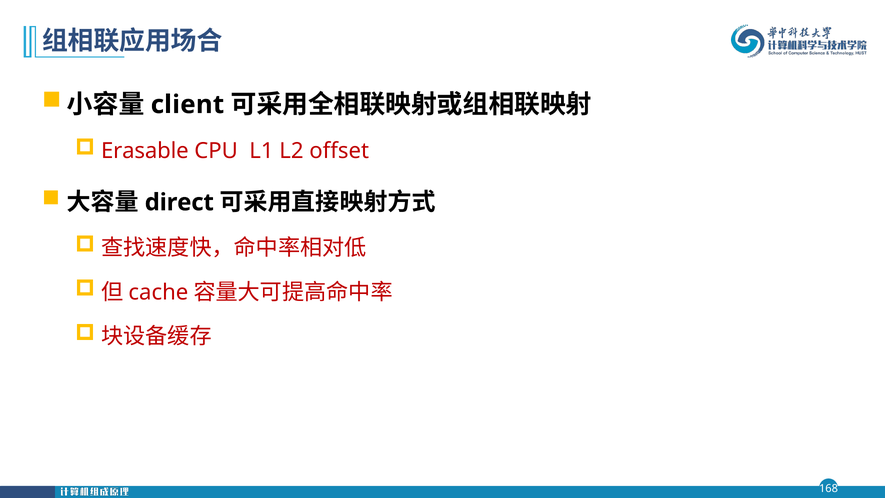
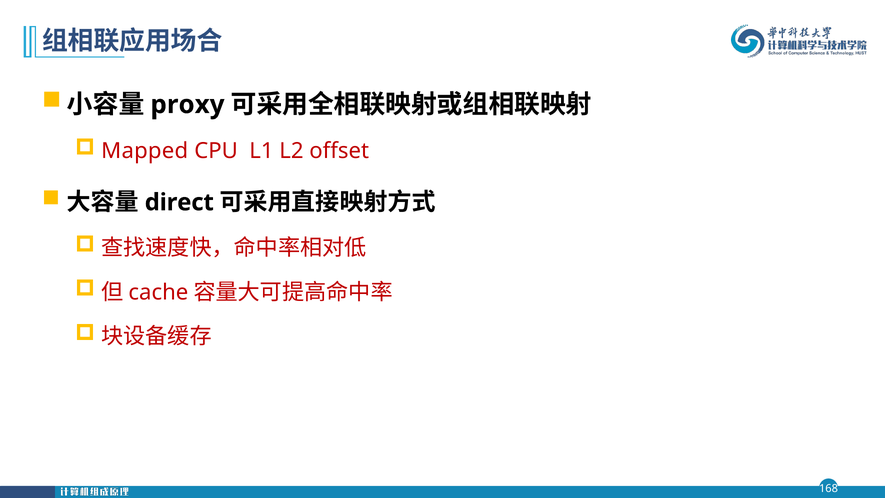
client: client -> proxy (187, 105)
Erasable: Erasable -> Mapped (145, 151)
